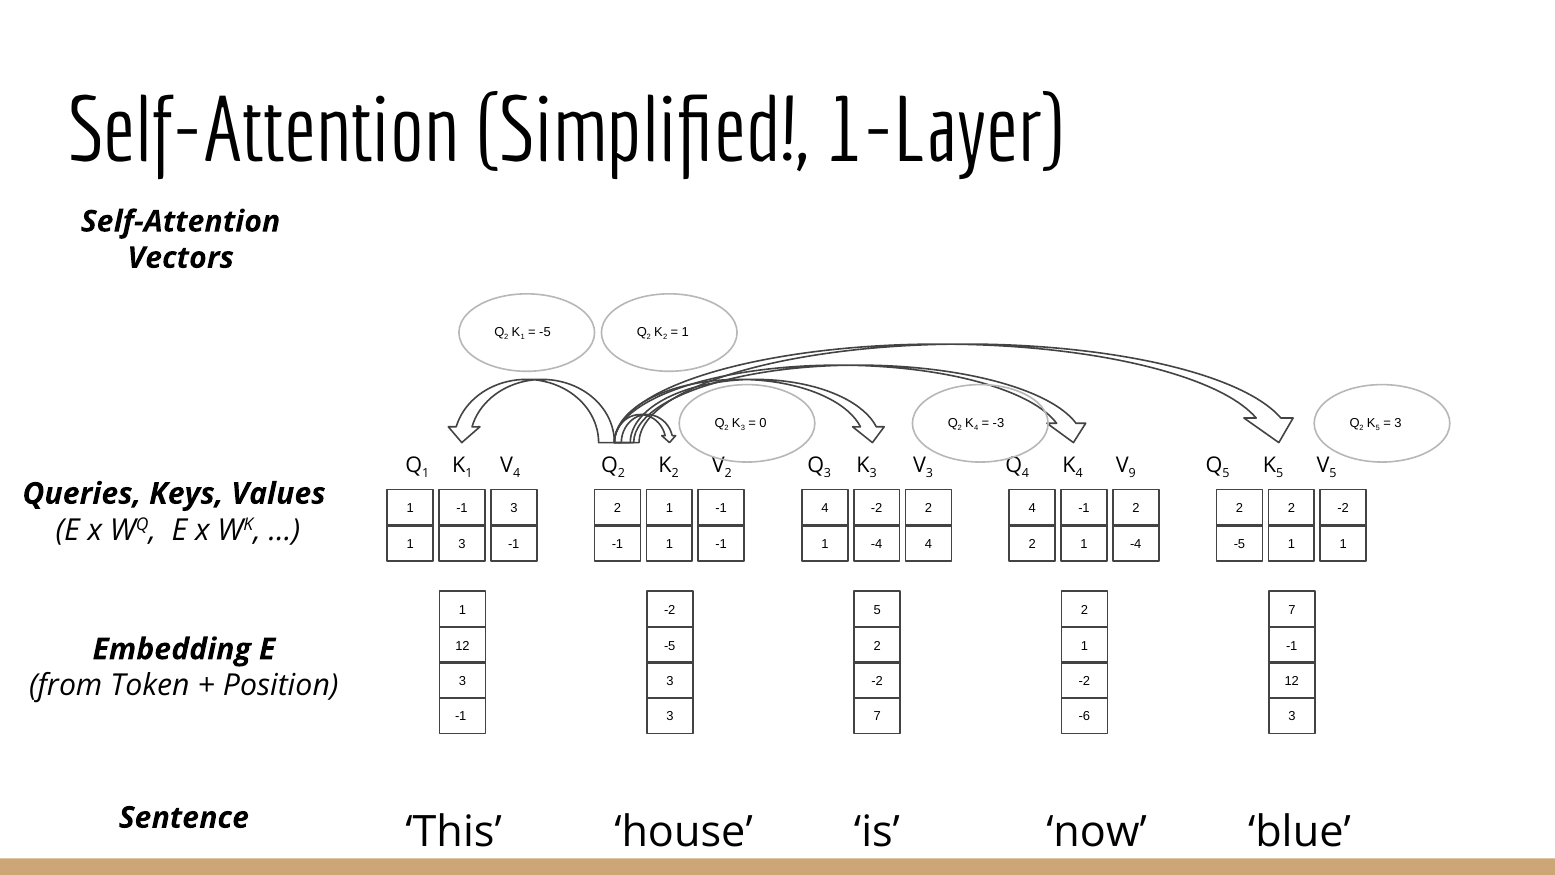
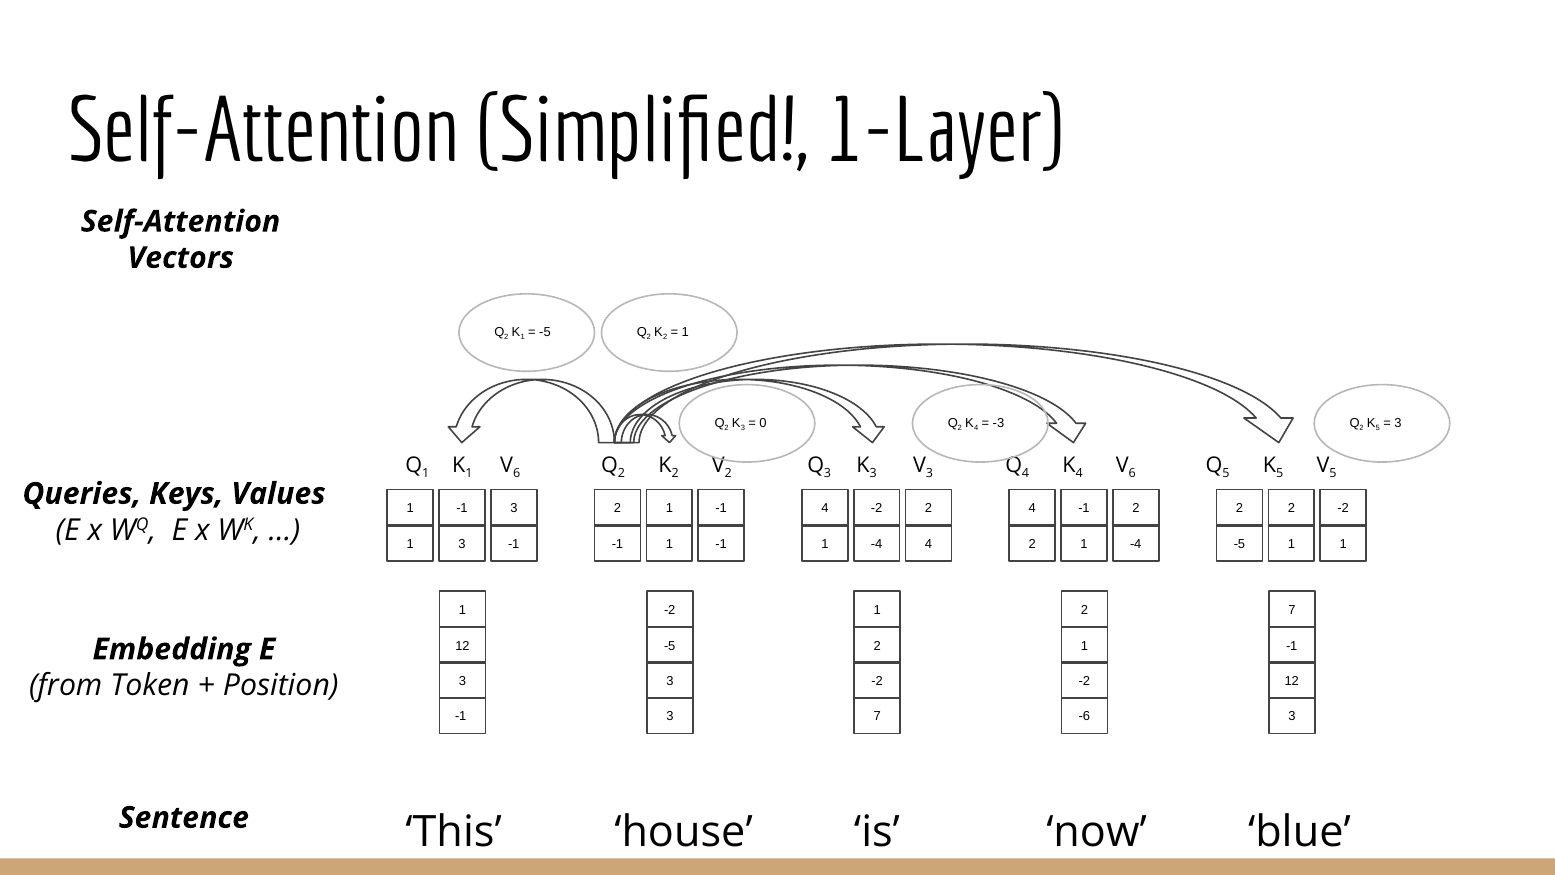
4: 4 -> 6 (517, 474)
9: 9 -> 6 (1132, 474)
5: 5 -> 1 (877, 610)
